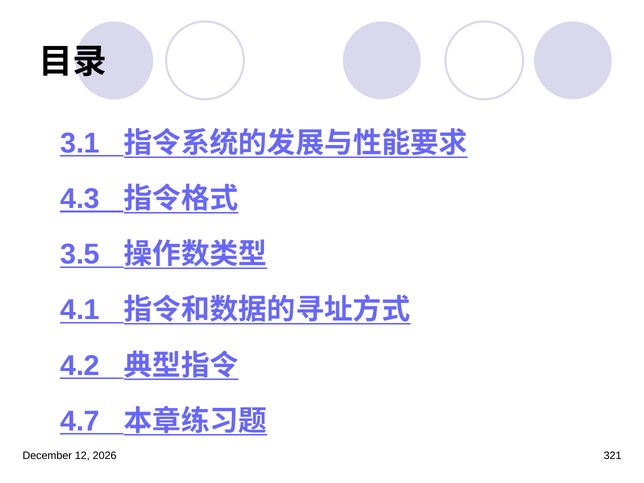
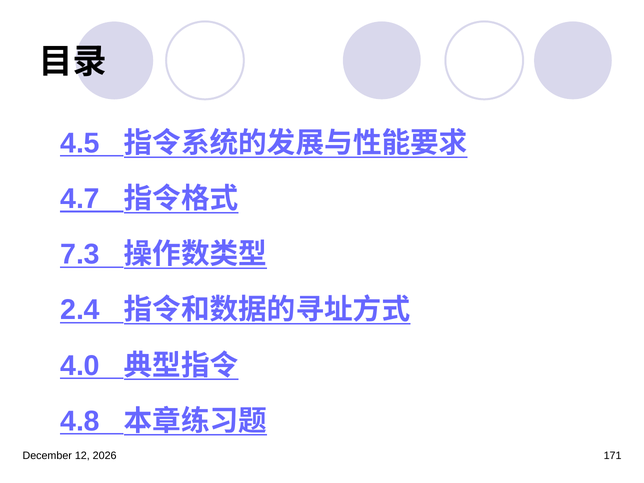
3.1: 3.1 -> 4.5 (80, 143)
4.3: 4.3 -> 4.7 (80, 199)
3.5: 3.5 -> 7.3 (80, 254)
4.1: 4.1 -> 2.4 (80, 310)
4.2: 4.2 -> 4.0 (80, 366)
4.7: 4.7 -> 4.8 (80, 421)
321: 321 -> 171 (613, 456)
